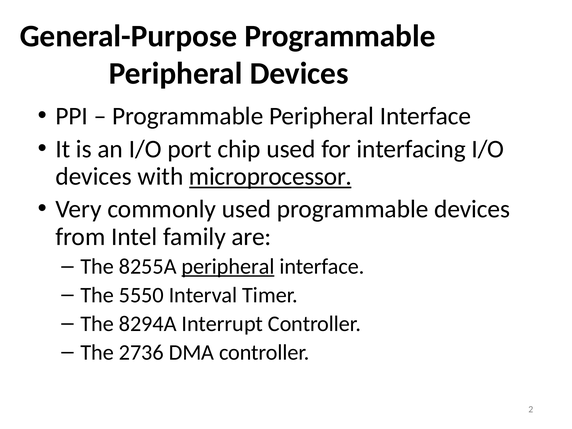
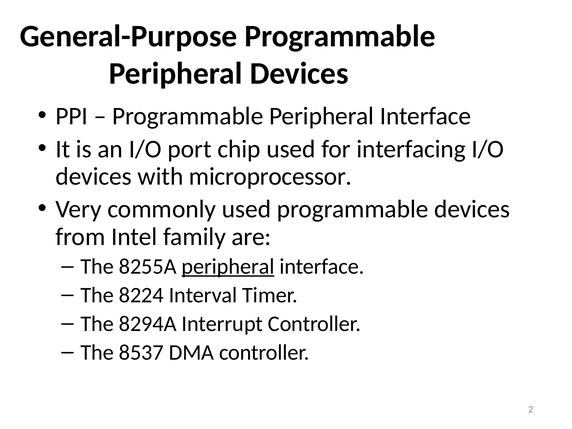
microprocessor underline: present -> none (270, 177)
5550: 5550 -> 8224 (141, 295)
2736: 2736 -> 8537 (141, 352)
